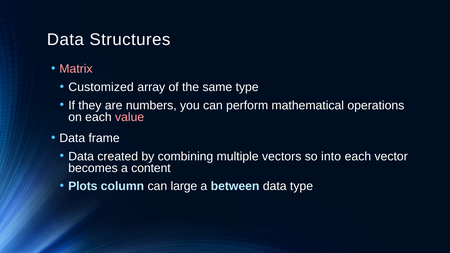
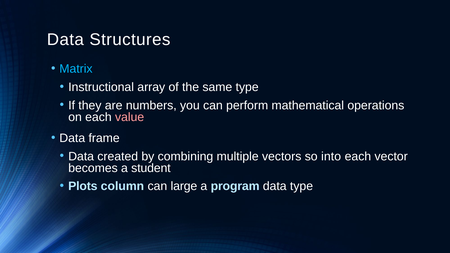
Matrix colour: pink -> light blue (76, 69)
Customized: Customized -> Instructional (101, 87)
content: content -> student (151, 168)
between: between -> program (235, 186)
